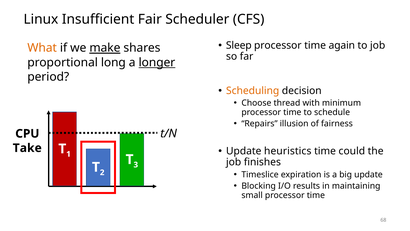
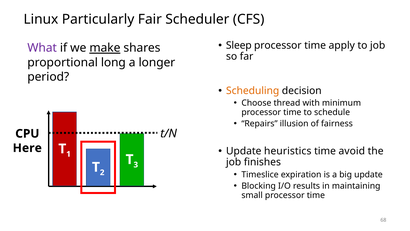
Insufficient: Insufficient -> Particularly (98, 19)
again: again -> apply (342, 45)
What colour: orange -> purple (42, 48)
longer underline: present -> none (157, 62)
Take: Take -> Here (27, 148)
could: could -> avoid (352, 151)
